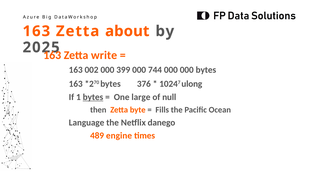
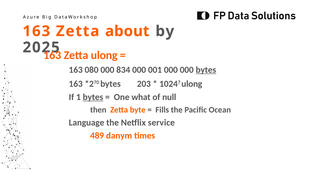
Zetta write: write -> ulong (104, 55)
002: 002 -> 080 (92, 70)
399: 399 -> 834 (123, 70)
744: 744 -> 001 (155, 70)
bytes underline: none -> present (206, 70)
376: 376 -> 203 (144, 84)
large: large -> what (141, 97)
danego: danego -> service (161, 122)
engine: engine -> danym (119, 135)
